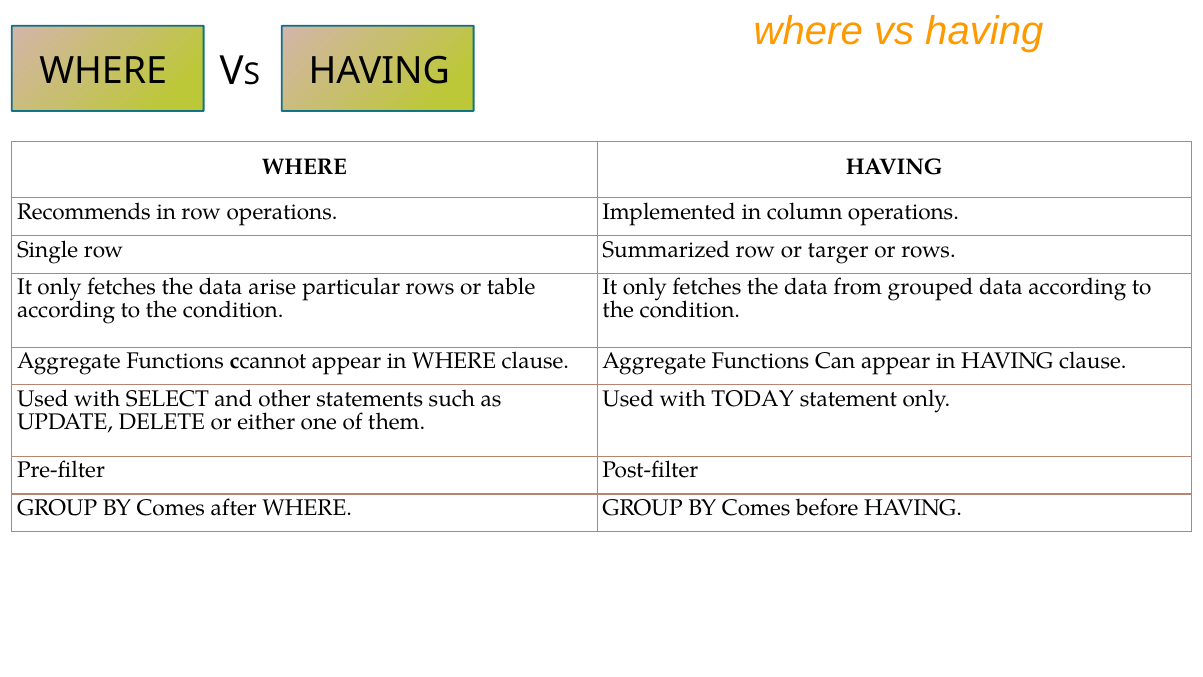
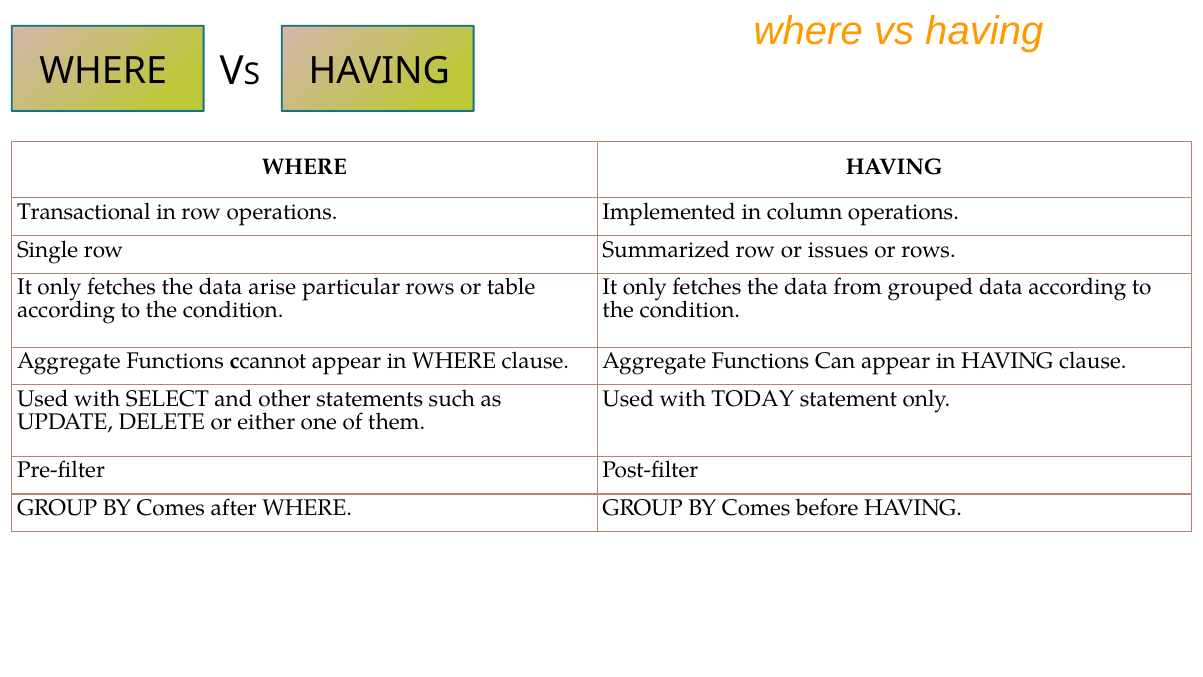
Recommends: Recommends -> Transactional (84, 212)
targer: targer -> issues (838, 249)
